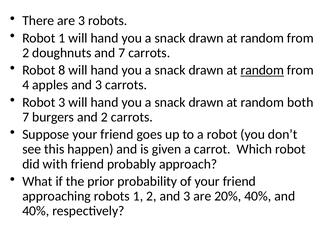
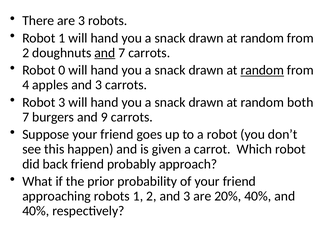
and underline: none -> present (105, 53)
8: 8 -> 0 (62, 70)
and 2: 2 -> 9 (104, 117)
with: with -> back (55, 163)
